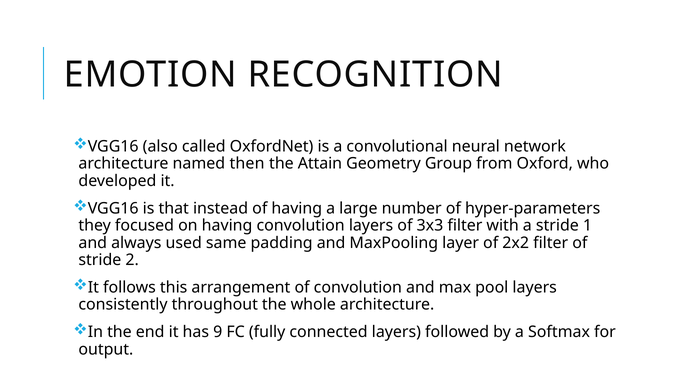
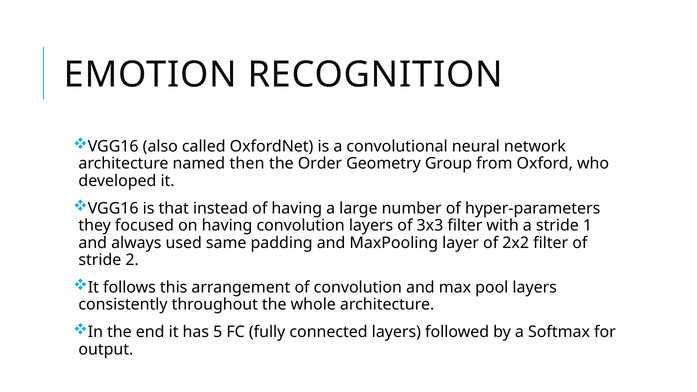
Attain: Attain -> Order (320, 164)
9: 9 -> 5 (218, 332)
